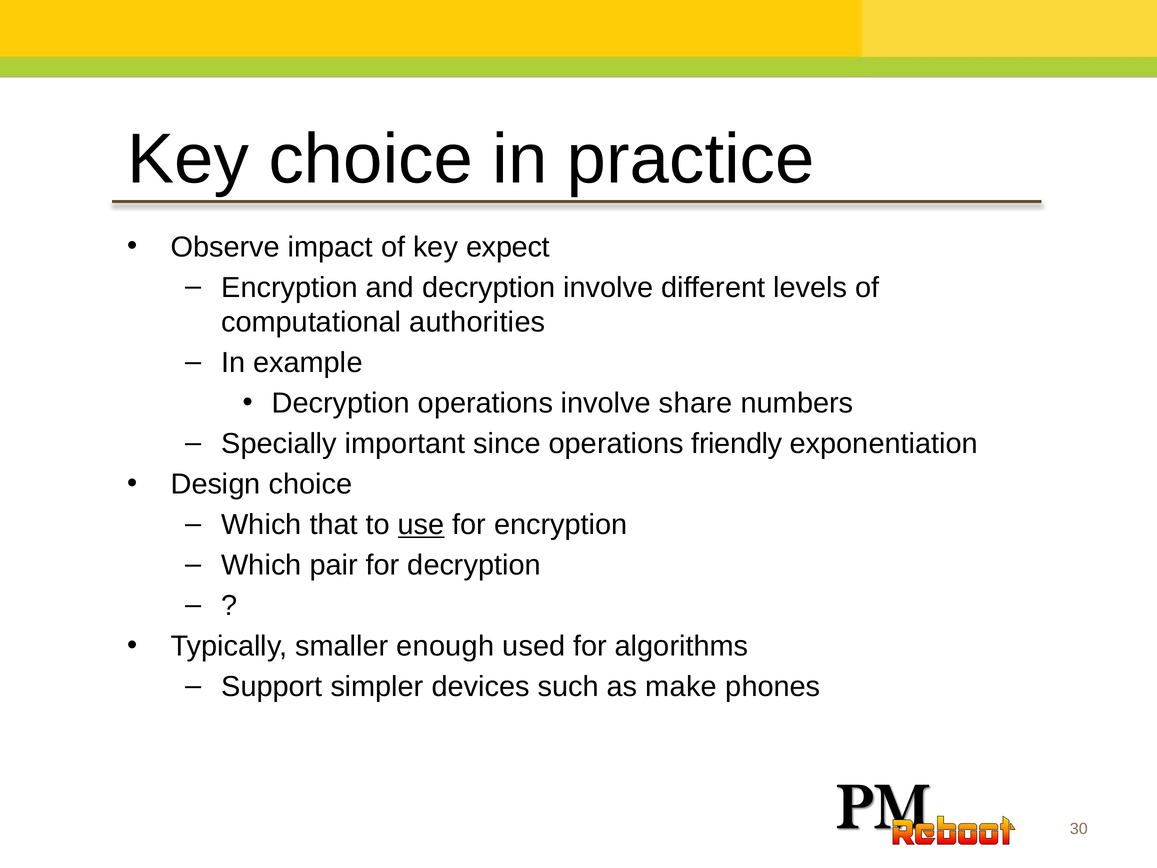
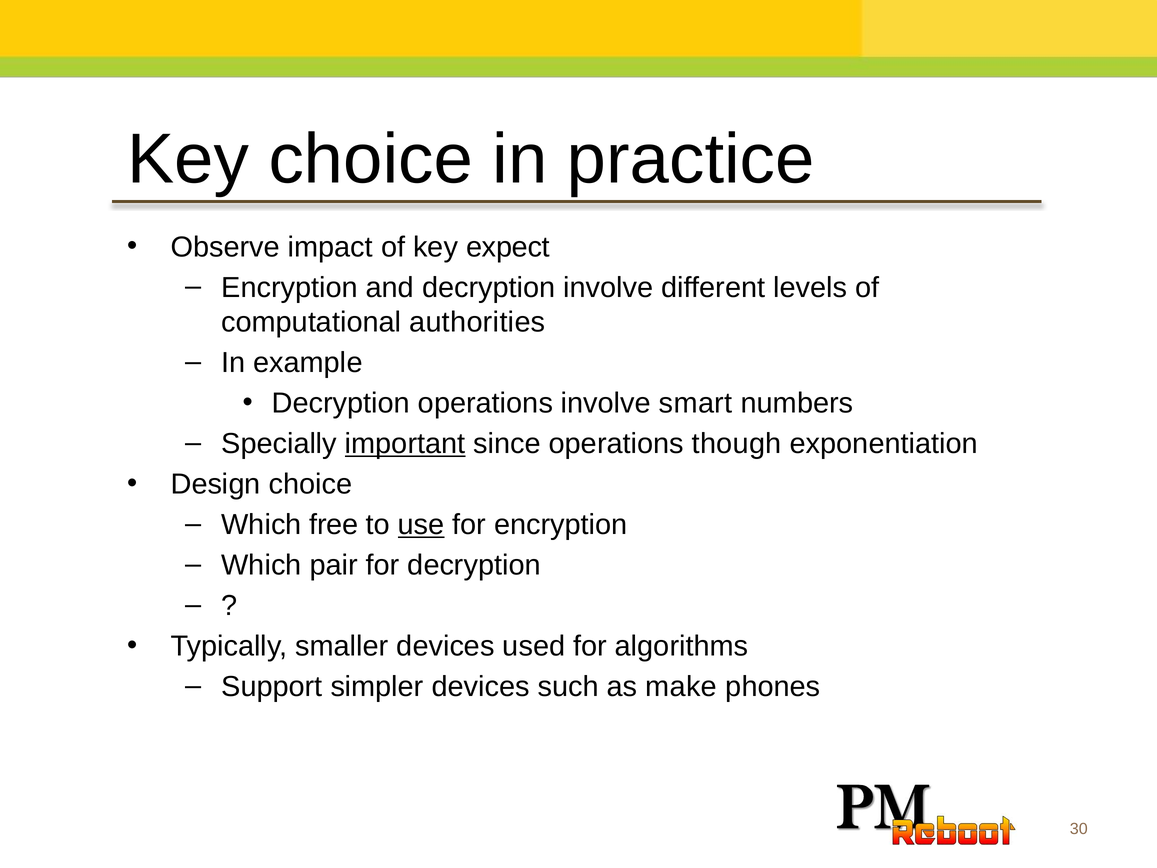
share: share -> smart (696, 403)
important underline: none -> present (405, 444)
friendly: friendly -> though (737, 444)
that: that -> free (334, 525)
smaller enough: enough -> devices (445, 646)
